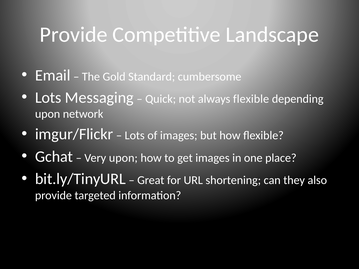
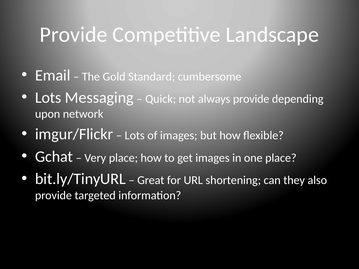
always flexible: flexible -> provide (251, 99)
Very upon: upon -> place (123, 158)
